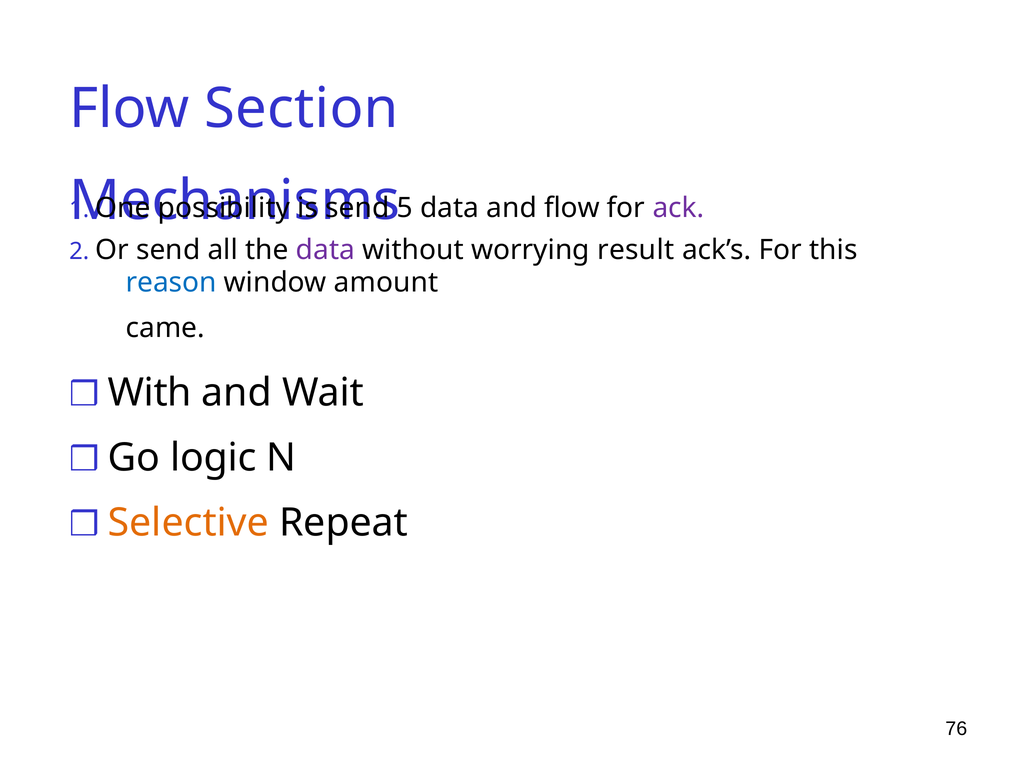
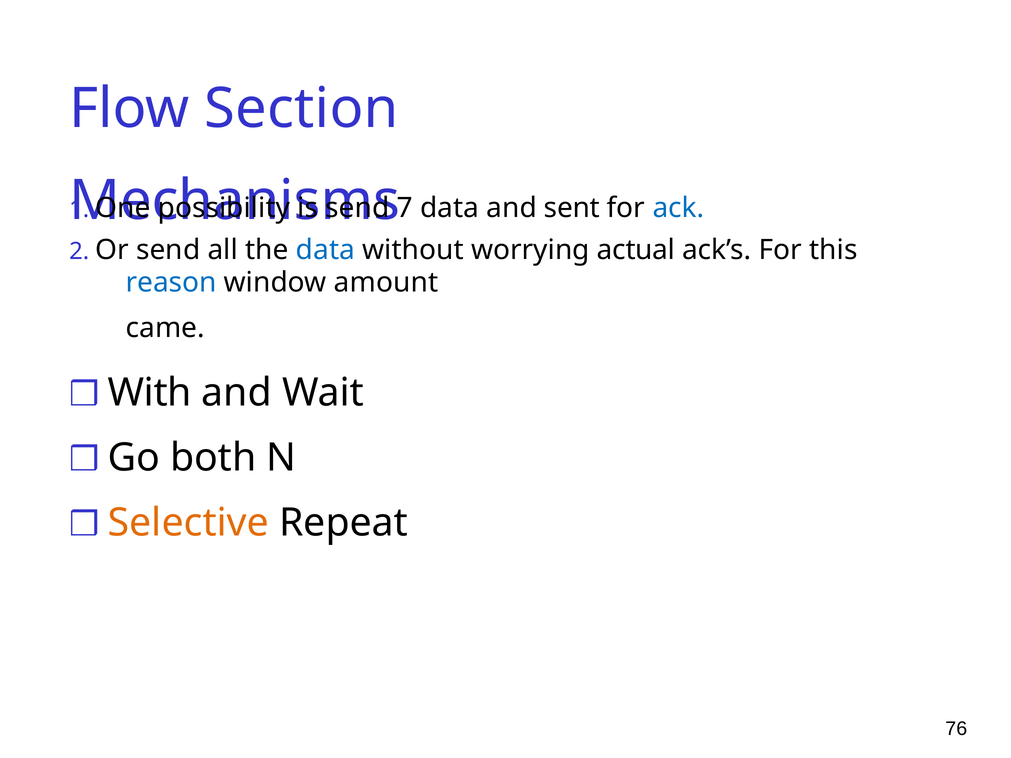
5: 5 -> 7 (405, 208)
and flow: flow -> sent (572, 208)
ack colour: purple -> blue (678, 208)
data colour: purple -> blue (325, 250)
result: result -> actual (636, 250)
logic: logic -> both (213, 458)
